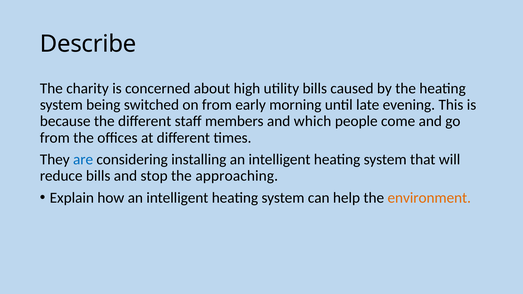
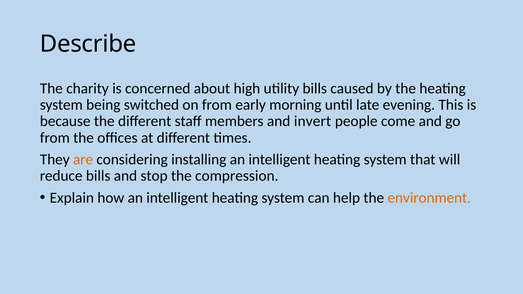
which: which -> invert (313, 121)
are colour: blue -> orange (83, 160)
approaching: approaching -> compression (237, 176)
